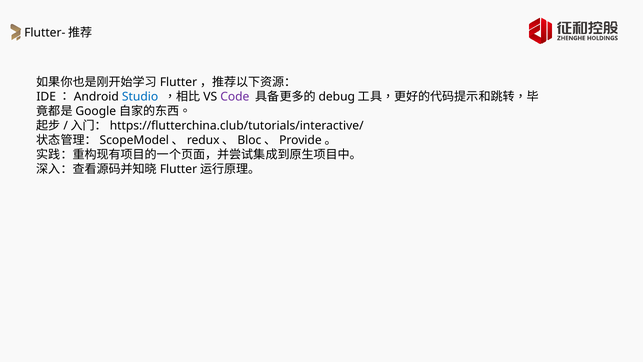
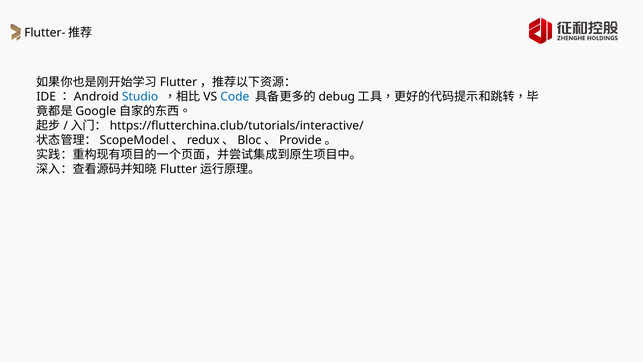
Code colour: purple -> blue (235, 97)
